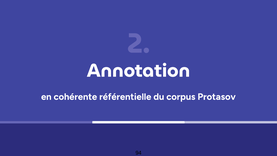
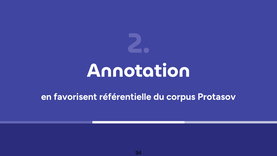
cohérente: cohérente -> favorisent (75, 97)
